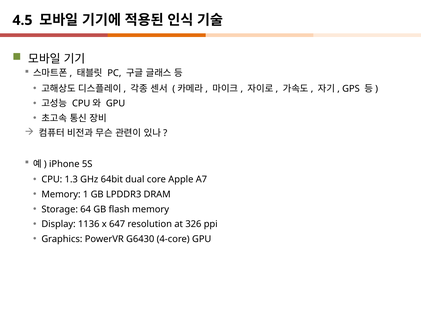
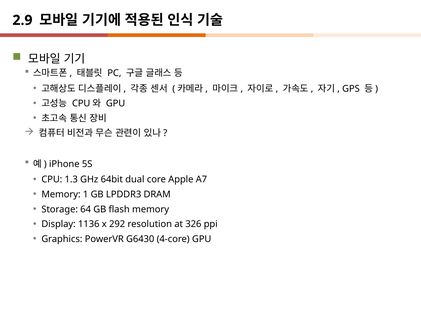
4.5: 4.5 -> 2.9 (22, 20)
647: 647 -> 292 (117, 224)
